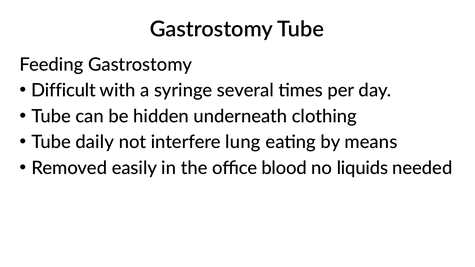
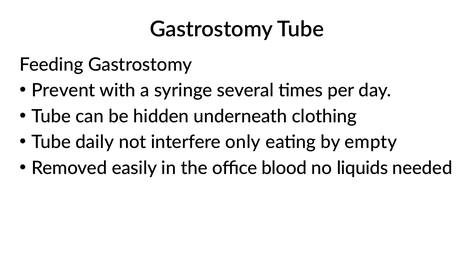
Difficult: Difficult -> Prevent (63, 91)
lung: lung -> only (243, 142)
means: means -> empty (371, 142)
